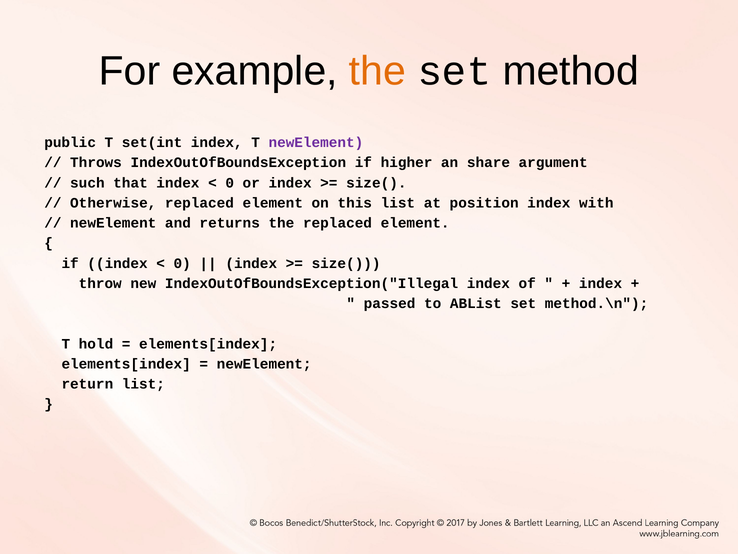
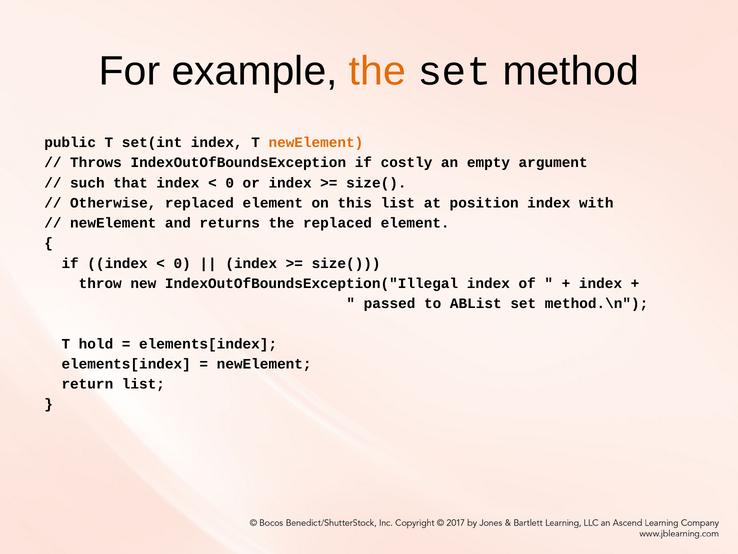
newElement colour: purple -> orange (316, 142)
higher: higher -> costly (407, 163)
share: share -> empty (488, 163)
